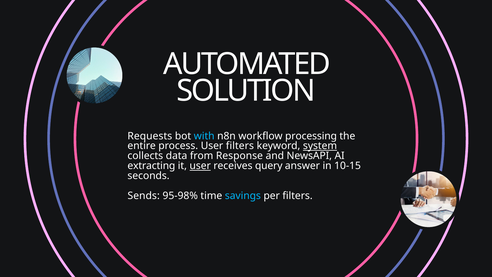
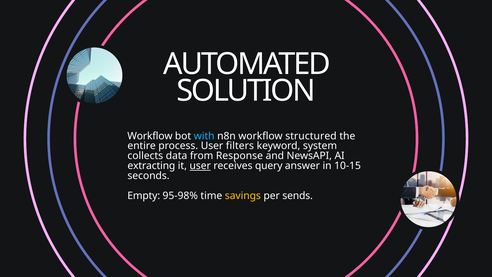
Requests: Requests -> Workflow (150, 136)
processing: processing -> structured (311, 136)
system underline: present -> none (320, 146)
Sends: Sends -> Empty (144, 196)
savings colour: light blue -> yellow (243, 196)
per filters: filters -> sends (298, 196)
